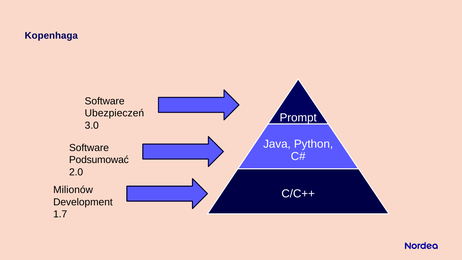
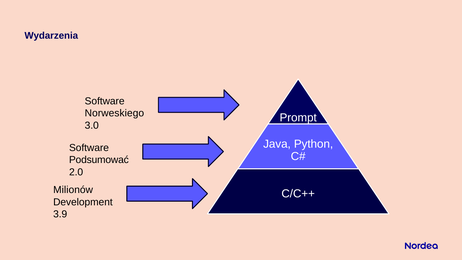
Kopenhaga: Kopenhaga -> Wydarzenia (51, 36)
Ubezpieczeń: Ubezpieczeń -> Norweskiego (114, 113)
1.7: 1.7 -> 3.9 (60, 214)
